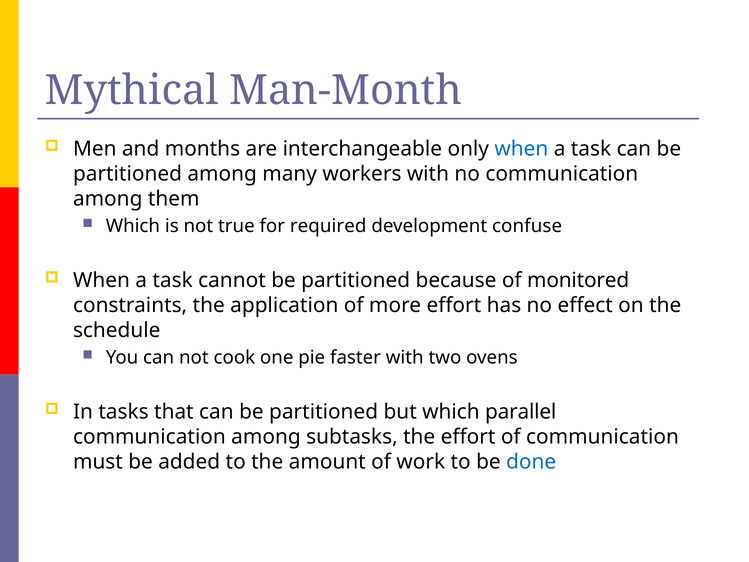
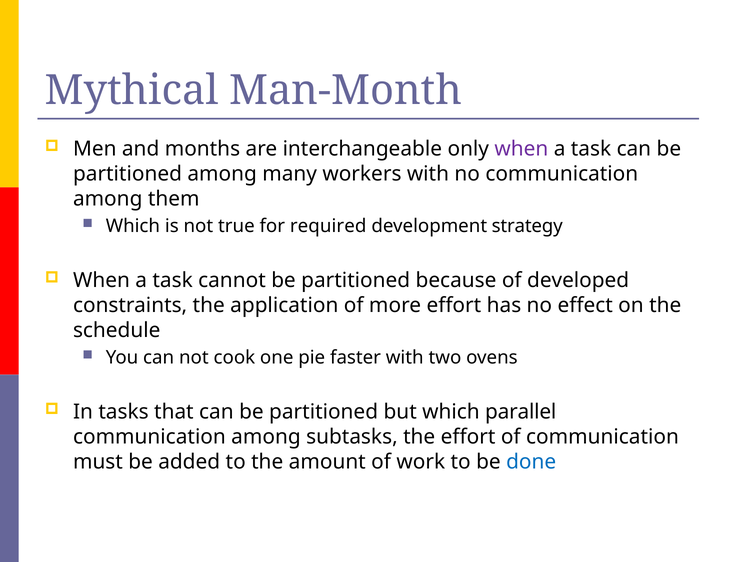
when colour: blue -> purple (521, 149)
confuse: confuse -> strategy (527, 226)
monitored: monitored -> developed (578, 280)
